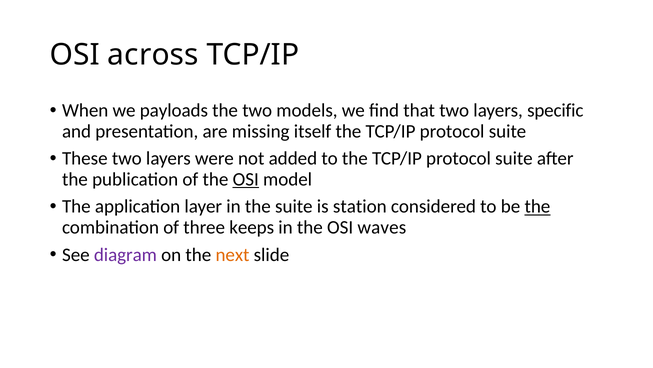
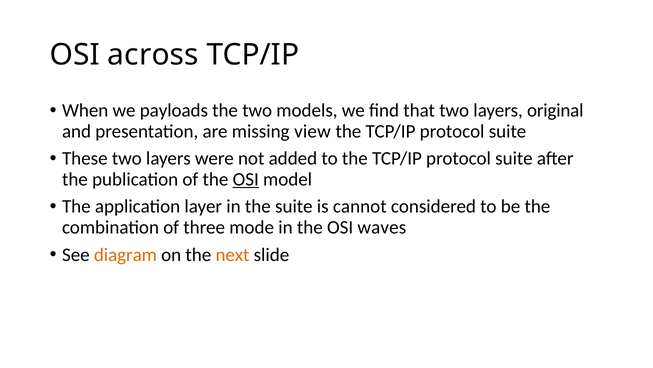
specific: specific -> original (555, 110)
itself: itself -> view (312, 131)
station: station -> cannot (360, 206)
the underline: present -> none (537, 206)
keeps: keeps -> mode (252, 227)
diagram colour: purple -> orange (125, 254)
